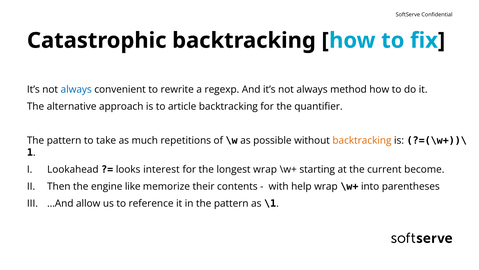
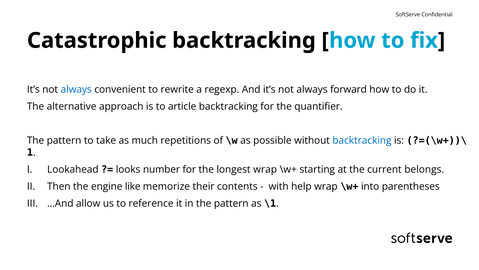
method: method -> forward (349, 89)
backtracking colour: orange -> blue (362, 140)
interest: interest -> number (162, 169)
become: become -> belongs (424, 169)
